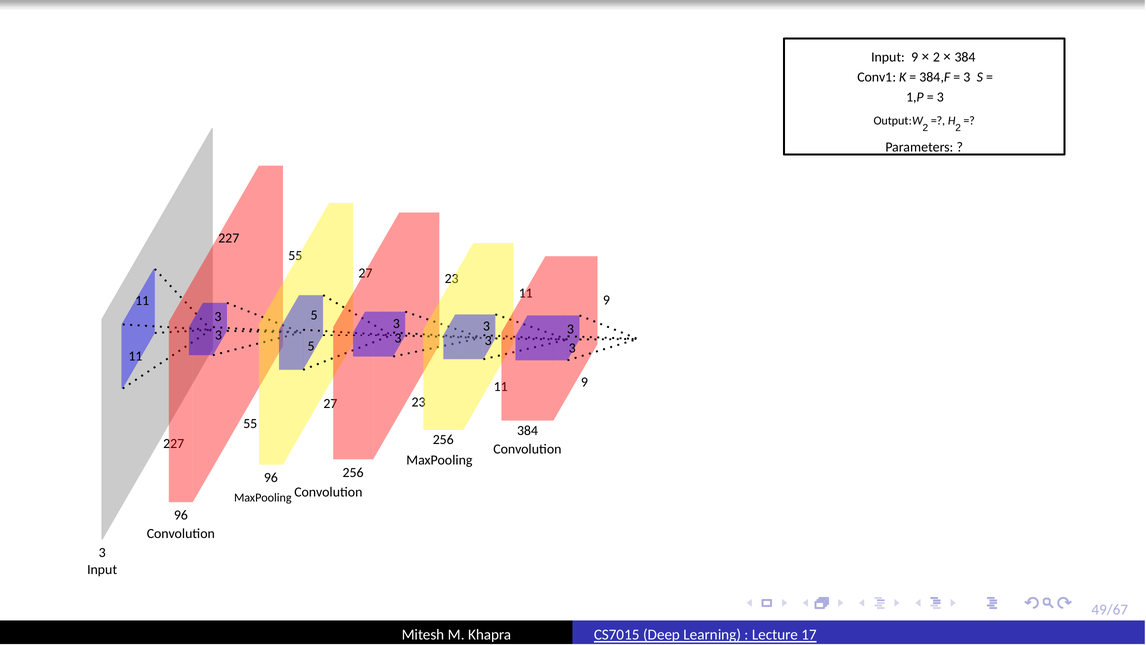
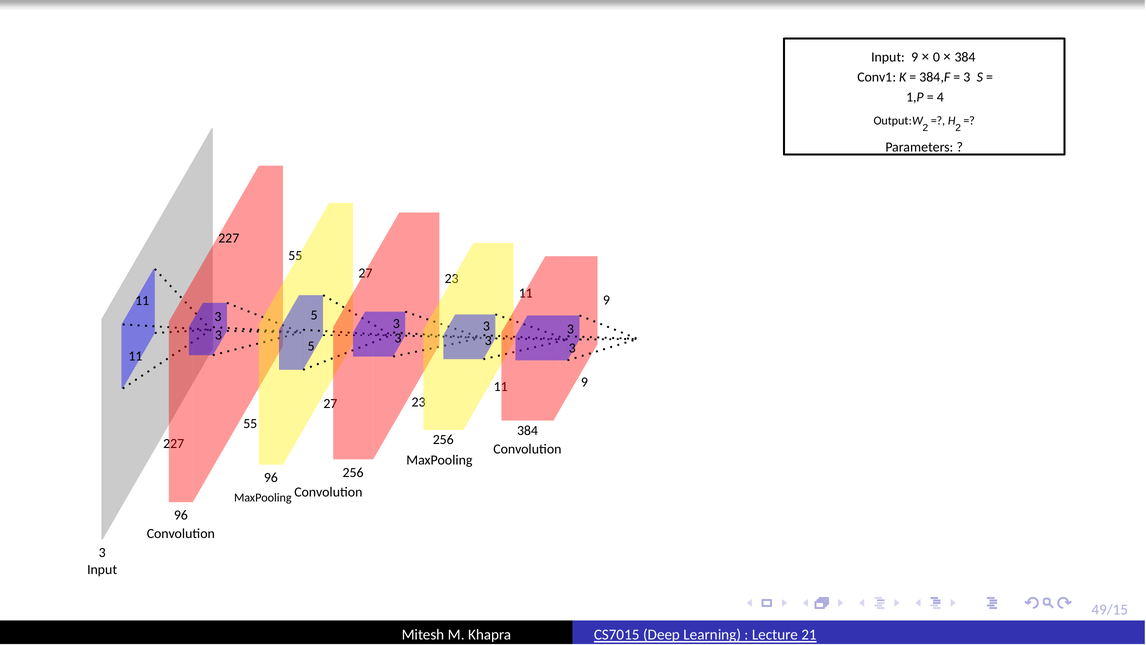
2: 2 -> 0 (936, 57)
3: 3 -> 4 (940, 97)
49/67: 49/67 -> 49/15 (1110, 610)
17: 17 -> 21 (809, 635)
